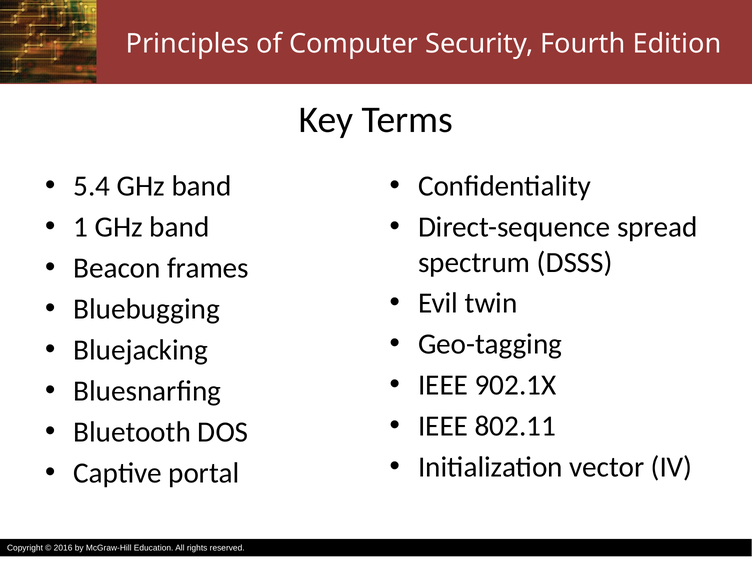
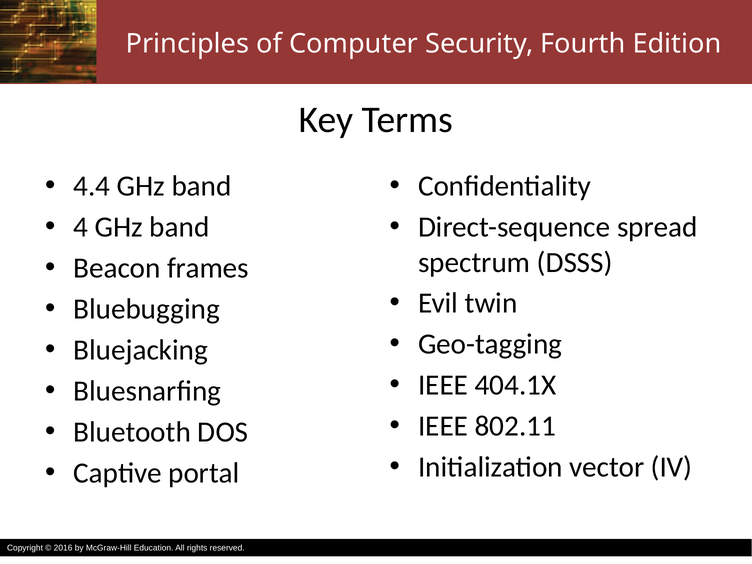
5.4: 5.4 -> 4.4 (92, 186)
1: 1 -> 4 (81, 227)
902.1X: 902.1X -> 404.1X (515, 385)
